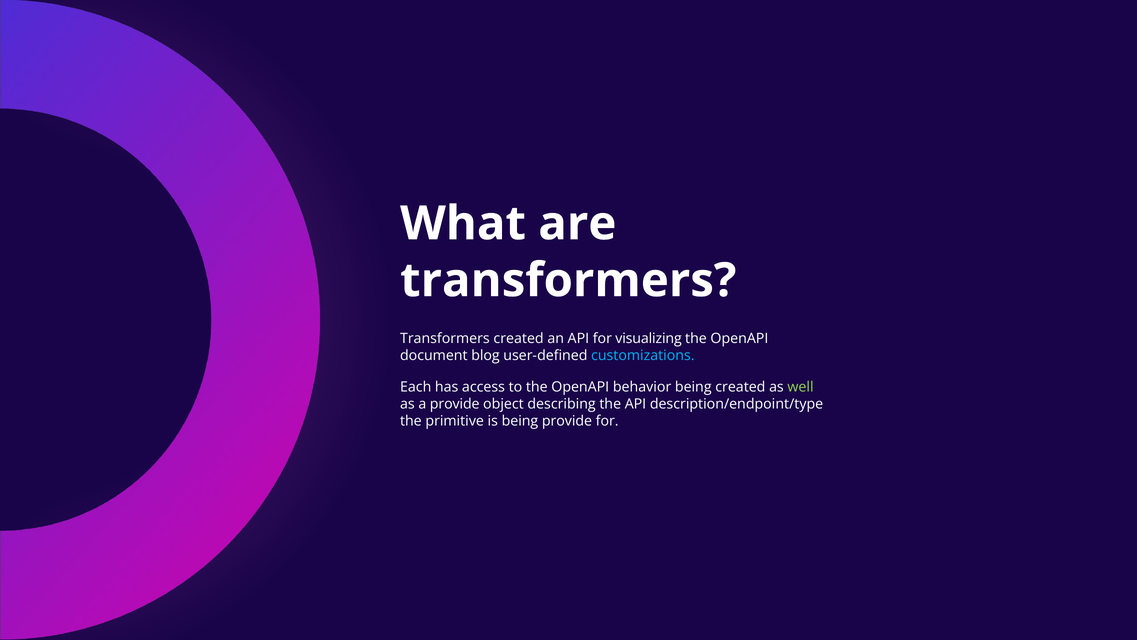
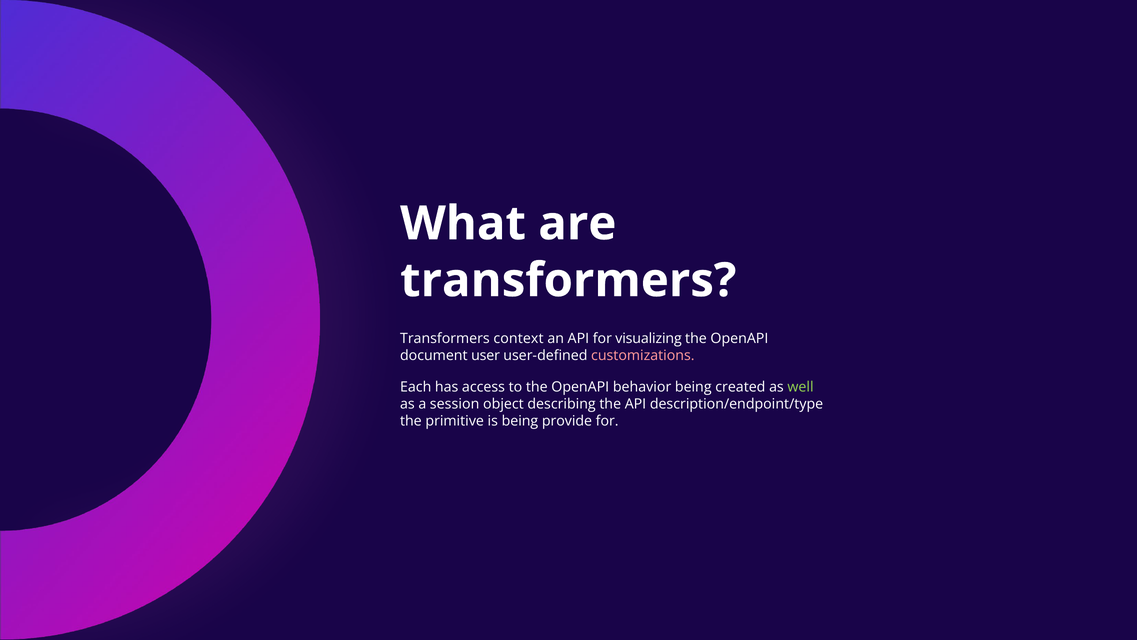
Transformers created: created -> context (519, 338)
blog: blog -> user (486, 355)
customizations colour: light blue -> pink (643, 355)
a provide: provide -> session (455, 404)
